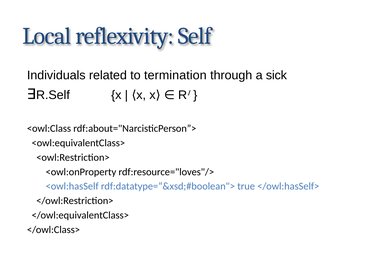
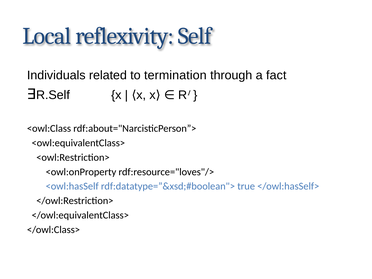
sick: sick -> fact (276, 75)
